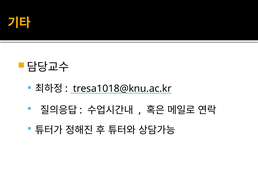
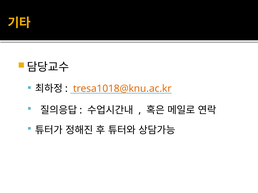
tresa1018@knu.ac.kr colour: black -> orange (122, 89)
